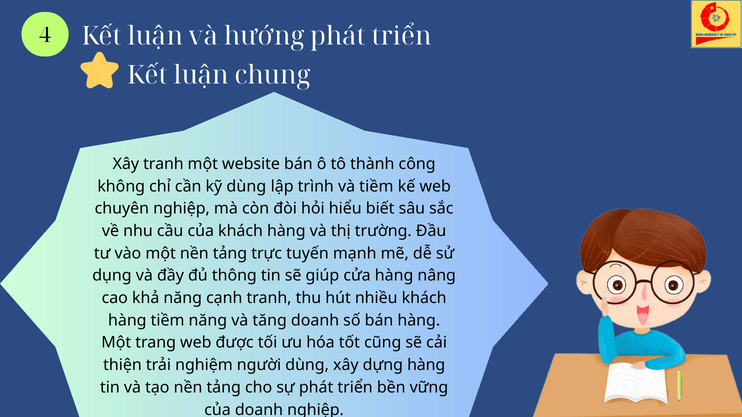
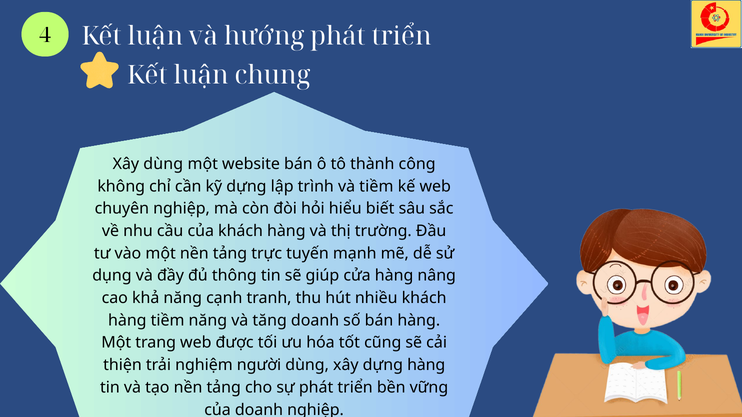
Xây tranh: tranh -> dùng (163, 164)
kỹ dùng: dùng -> dựng (246, 186)
